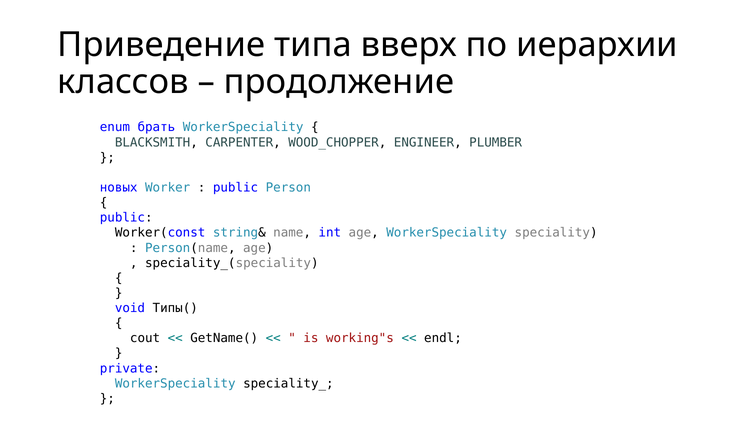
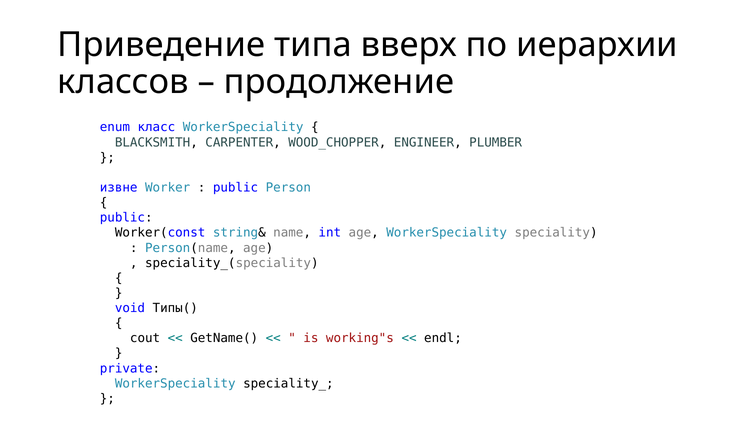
брать: брать -> класс (156, 127)
новых: новых -> извне (119, 188)
